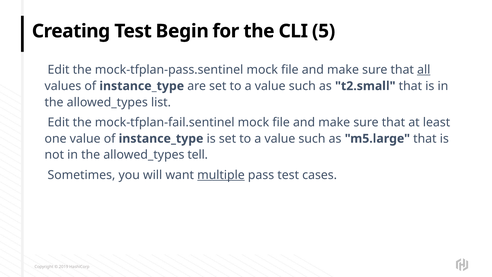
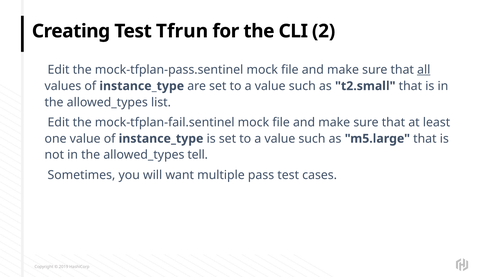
Begin: Begin -> Tfrun (182, 31)
5: 5 -> 2 (324, 31)
multiple underline: present -> none (221, 175)
